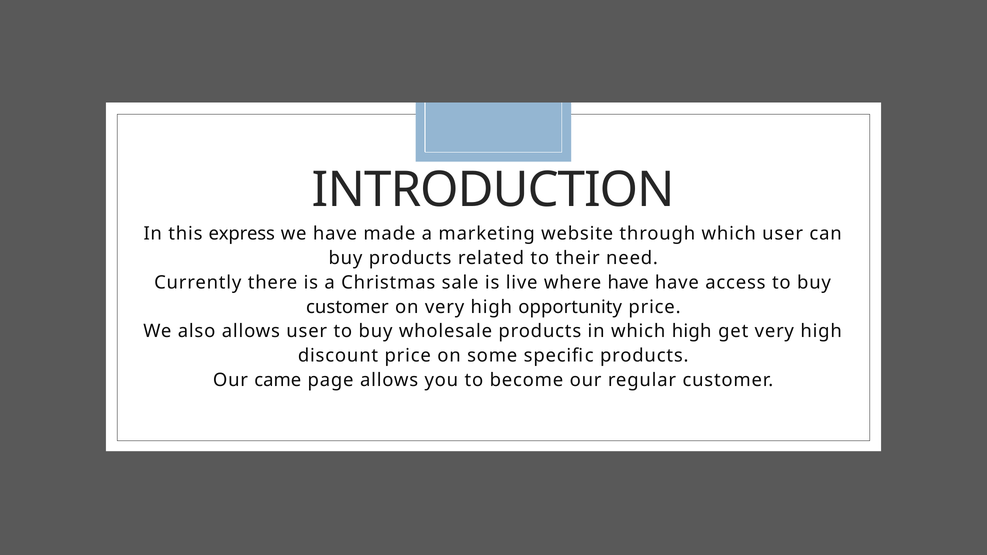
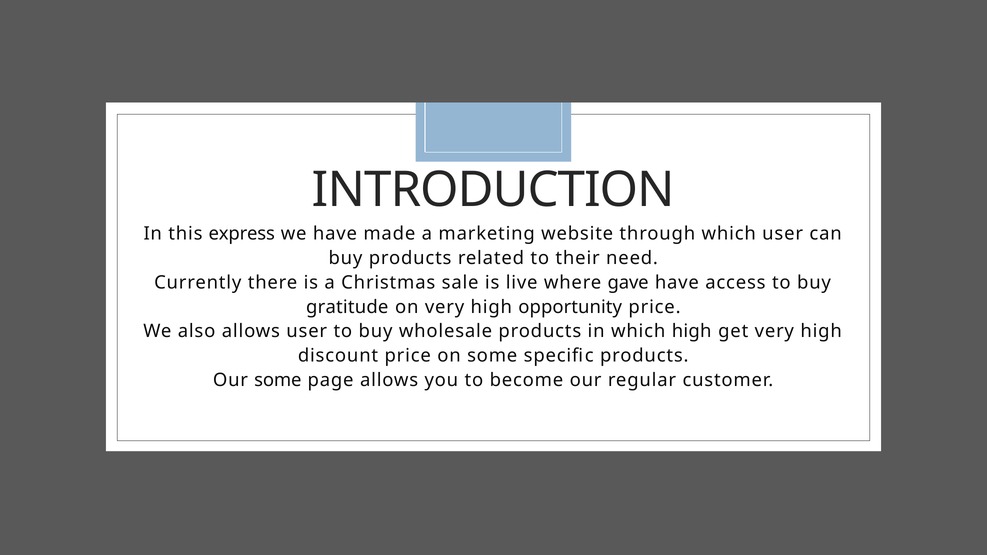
where have: have -> gave (628, 283)
customer: customer -> gratitude (347, 307)
Our came: came -> some (278, 380)
